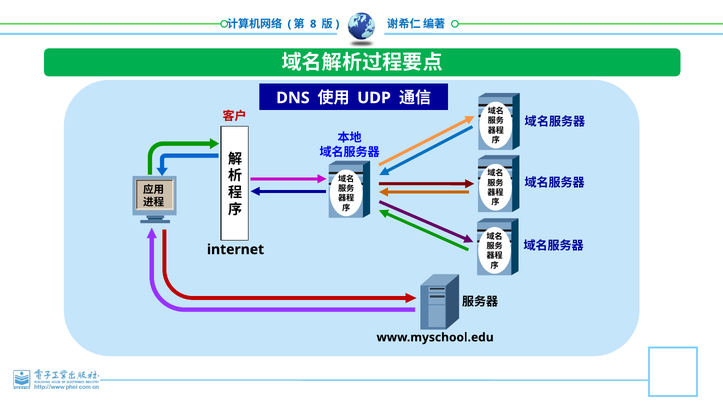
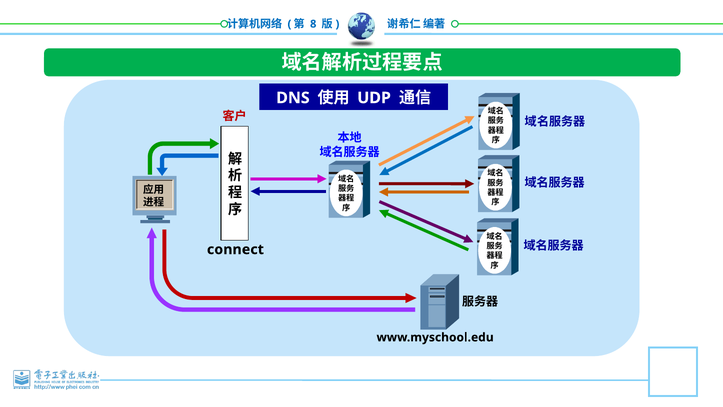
internet: internet -> connect (235, 249)
